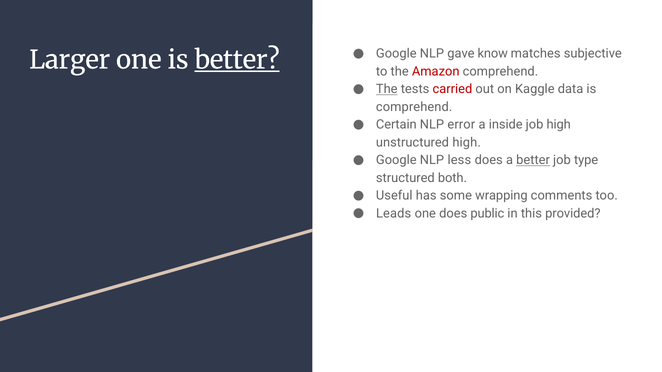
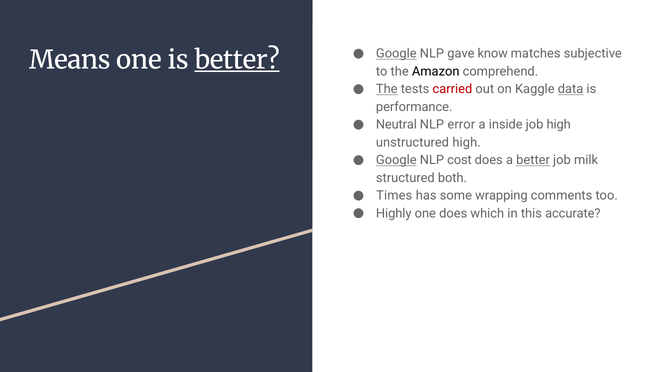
Google underline: none -> present (396, 54)
Larger: Larger -> Means (70, 60)
Amazon colour: red -> black (436, 72)
data underline: none -> present (571, 89)
comprehend: comprehend -> performance (414, 107)
Certain: Certain -> Neutral (396, 125)
Google underline: none -> present (396, 160)
less: less -> cost (459, 160)
type: type -> milk (586, 160)
Useful: Useful -> Times (394, 196)
Leads: Leads -> Highly (394, 214)
public: public -> which (487, 214)
provided: provided -> accurate (573, 214)
